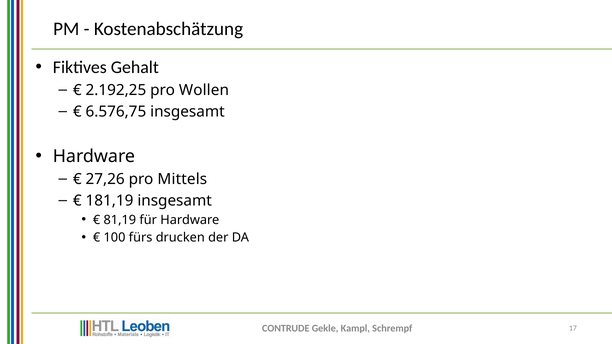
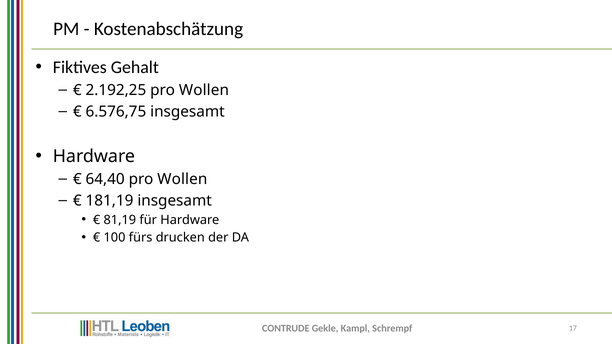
27,26: 27,26 -> 64,40 (105, 179)
Mittels: Mittels -> Wollen (182, 179)
